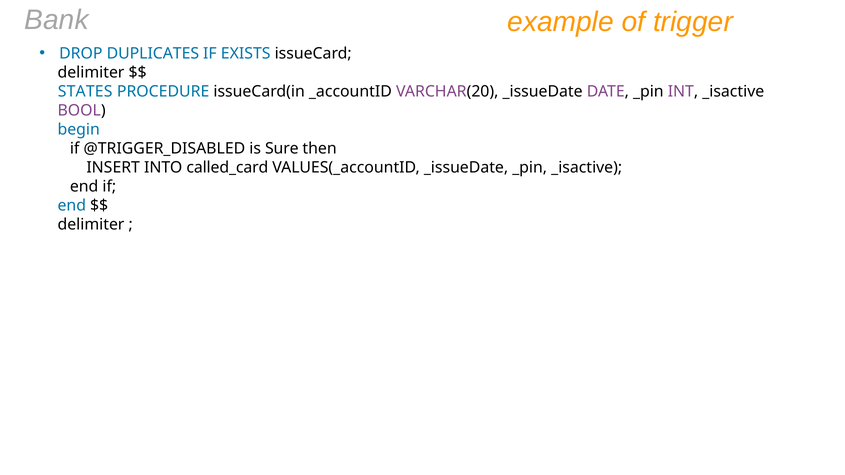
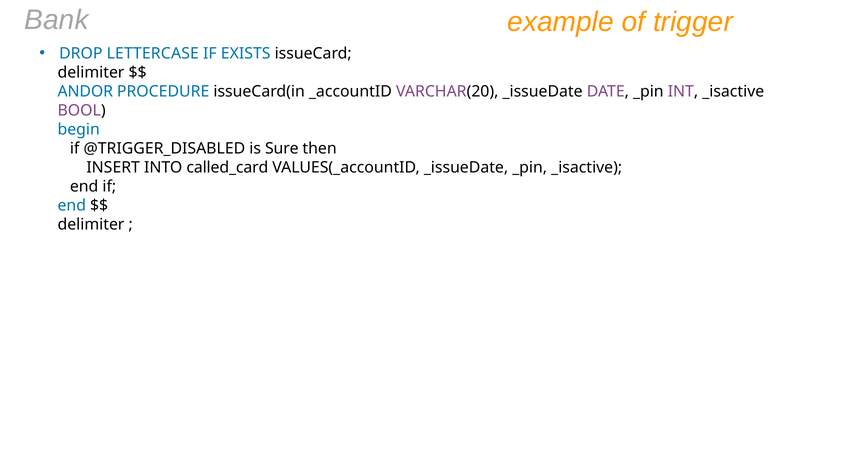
DUPLICATES: DUPLICATES -> LETTERCASE (153, 53)
STATES: STATES -> ANDOR (85, 91)
